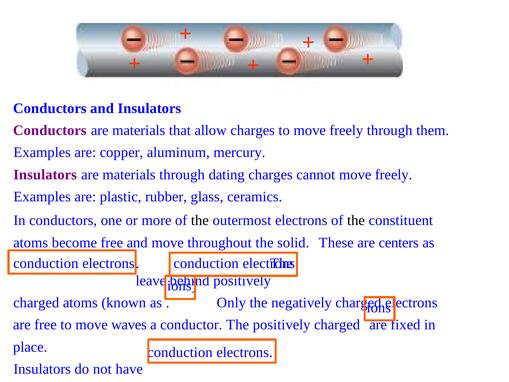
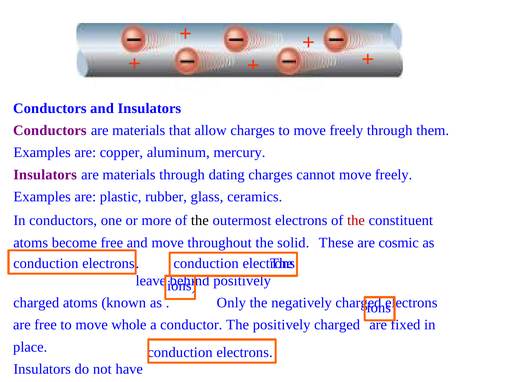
the colour: black -> red (356, 220)
centers: centers -> cosmic (399, 242)
waves: waves -> whole (129, 325)
